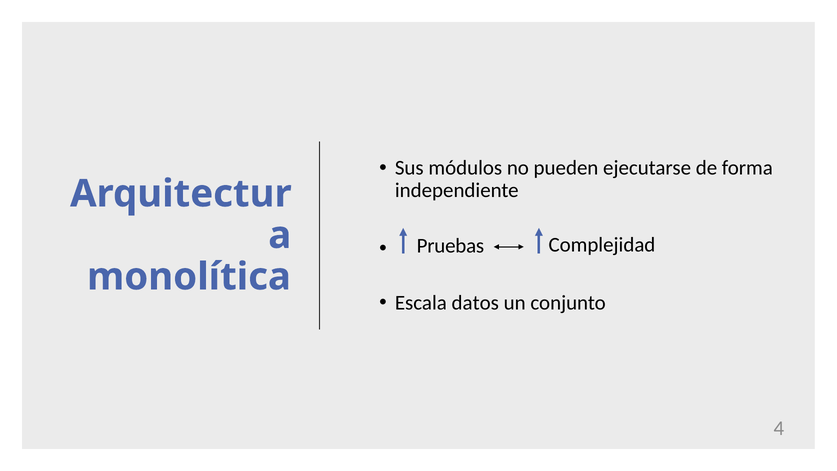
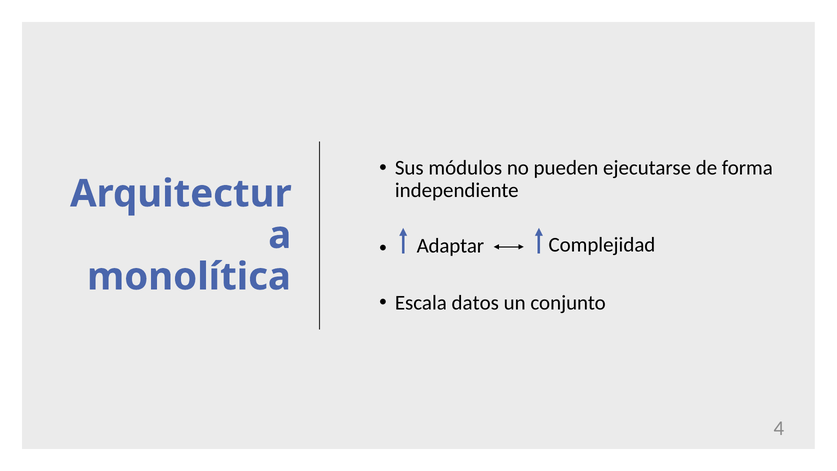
Pruebas: Pruebas -> Adaptar (450, 246)
